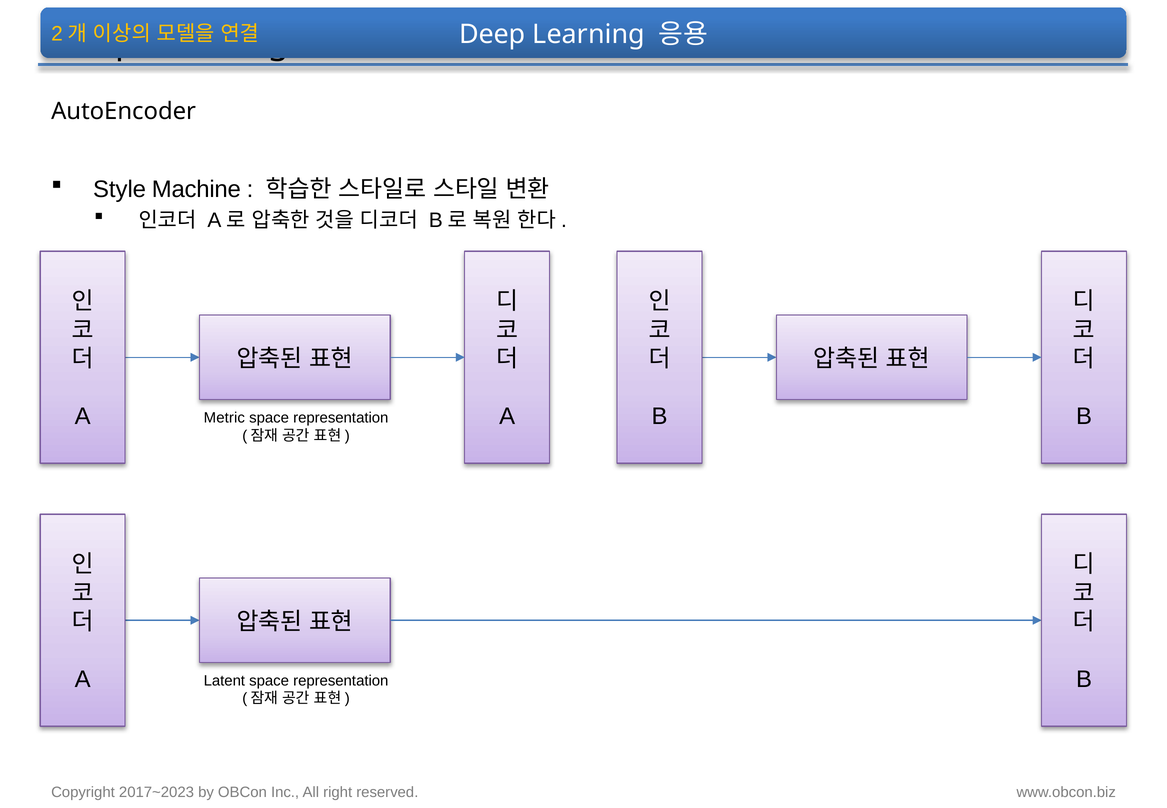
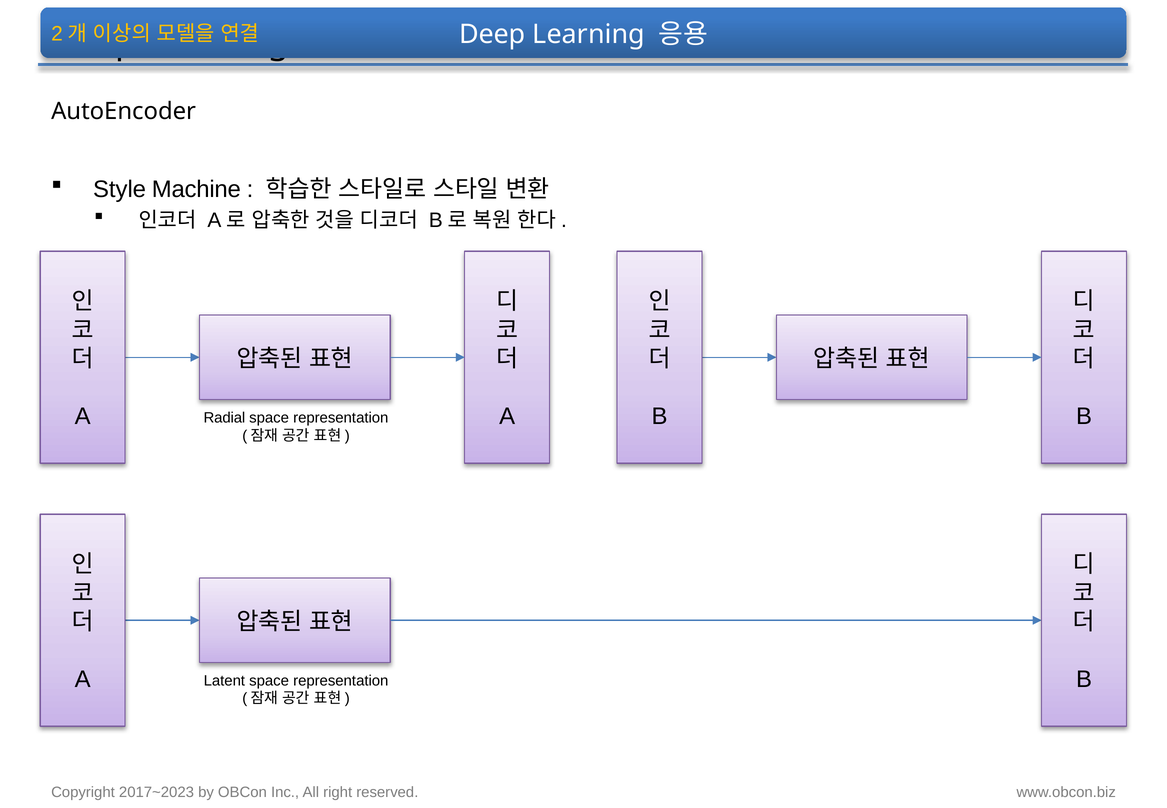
Metric: Metric -> Radial (224, 418)
